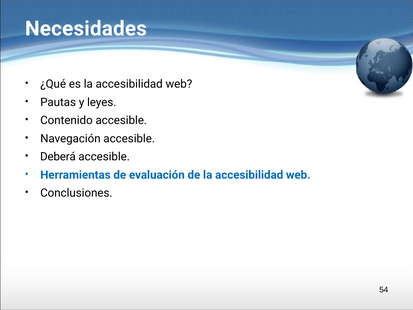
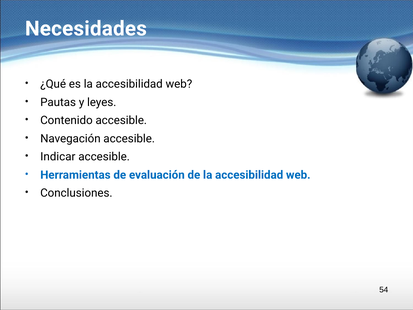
Deberá: Deberá -> Indicar (58, 157)
